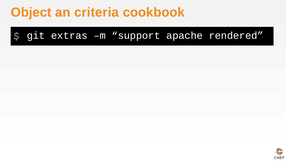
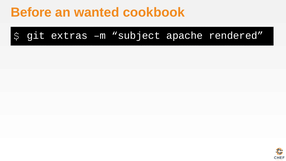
Object: Object -> Before (31, 12)
criteria: criteria -> wanted (97, 12)
support: support -> subject (136, 36)
